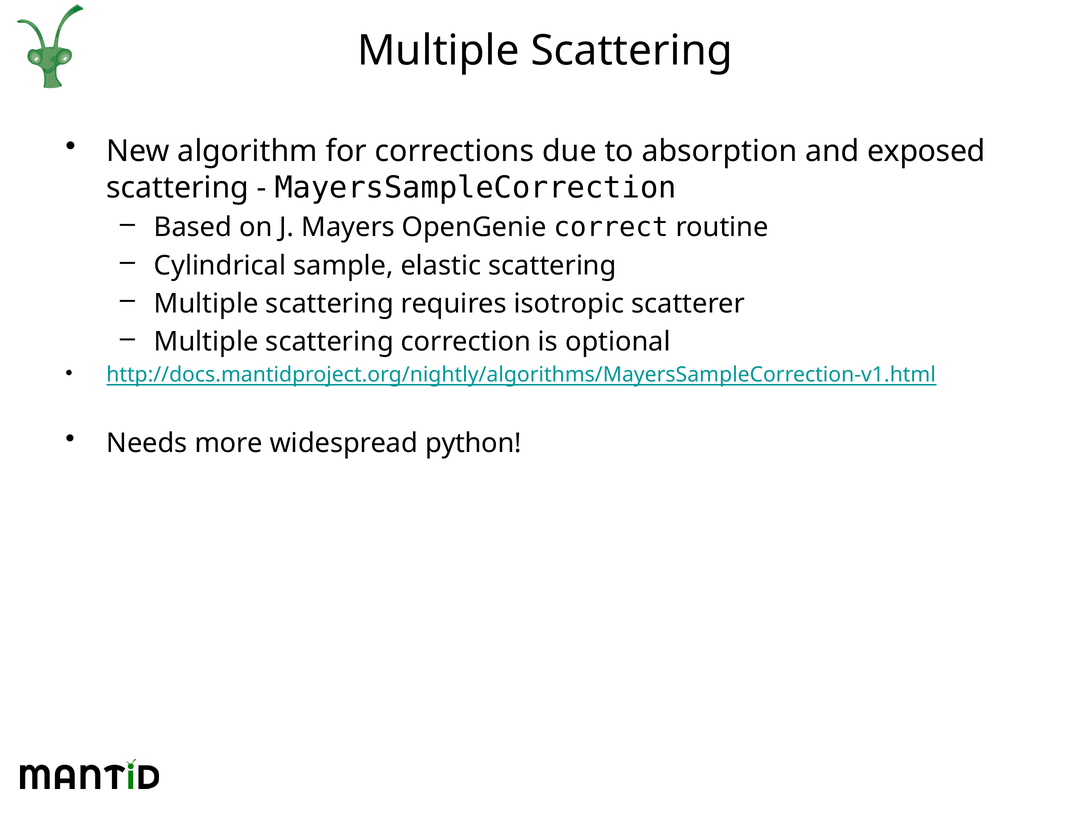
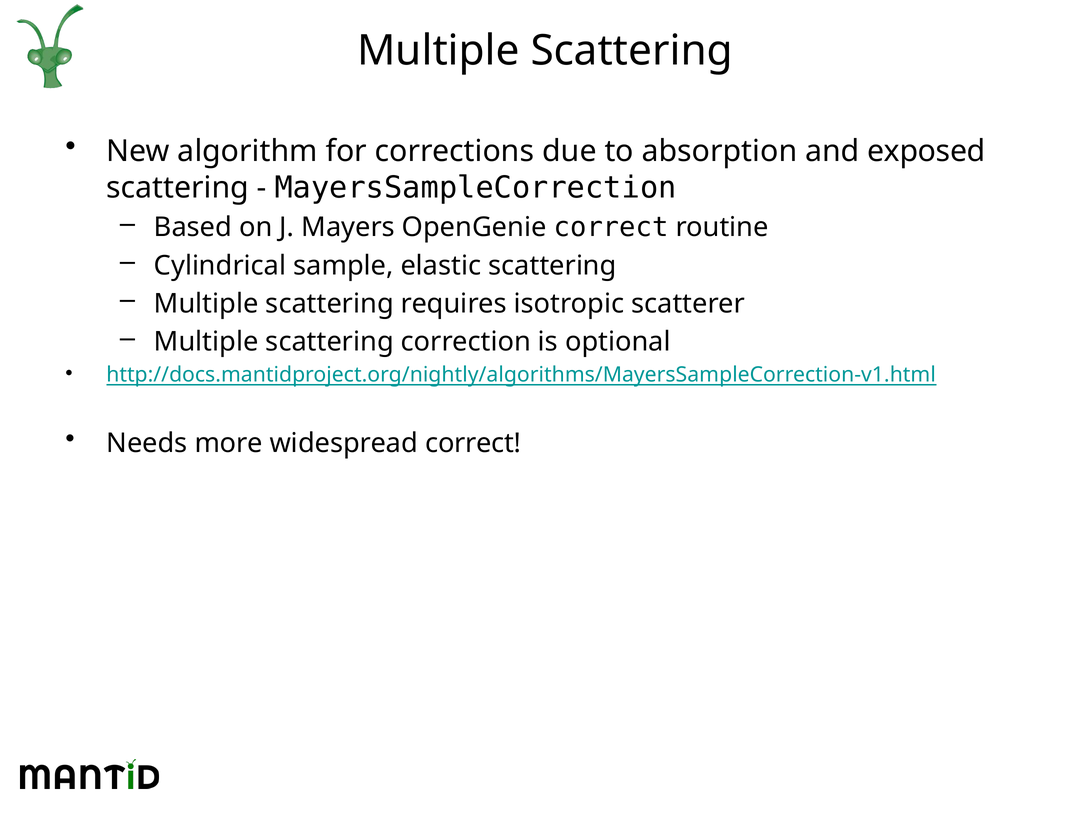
widespread python: python -> correct (473, 443)
